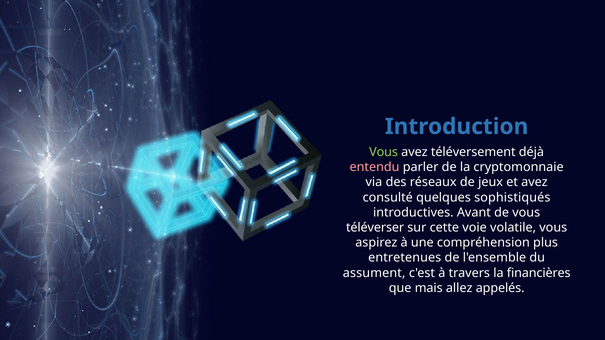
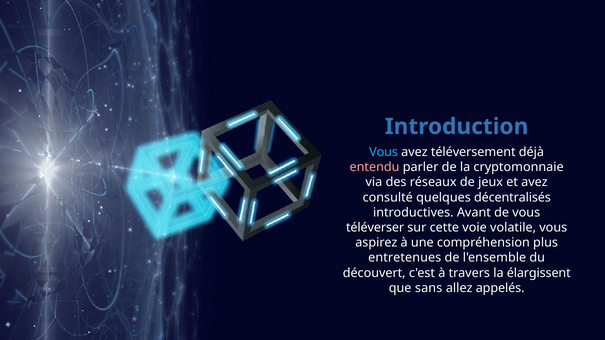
Vous colour: light green -> light blue (384, 152)
sophistiqués: sophistiqués -> décentralisés (512, 198)
assument: assument -> découvert (374, 273)
financières: financières -> élargissent (539, 273)
mais: mais -> sans (429, 288)
